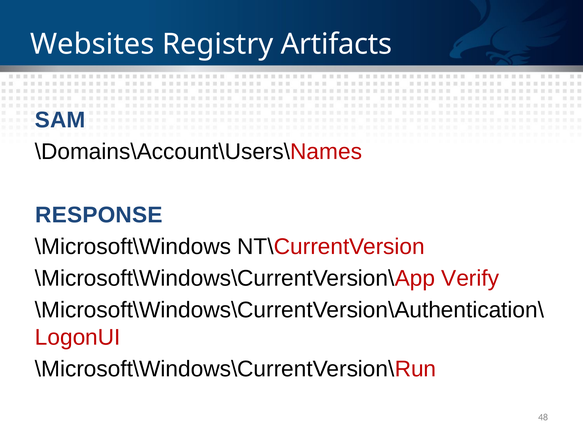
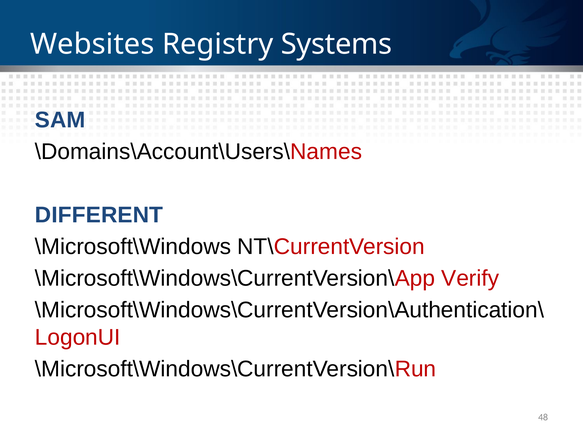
Artifacts: Artifacts -> Systems (336, 44)
RESPONSE: RESPONSE -> DIFFERENT (99, 215)
